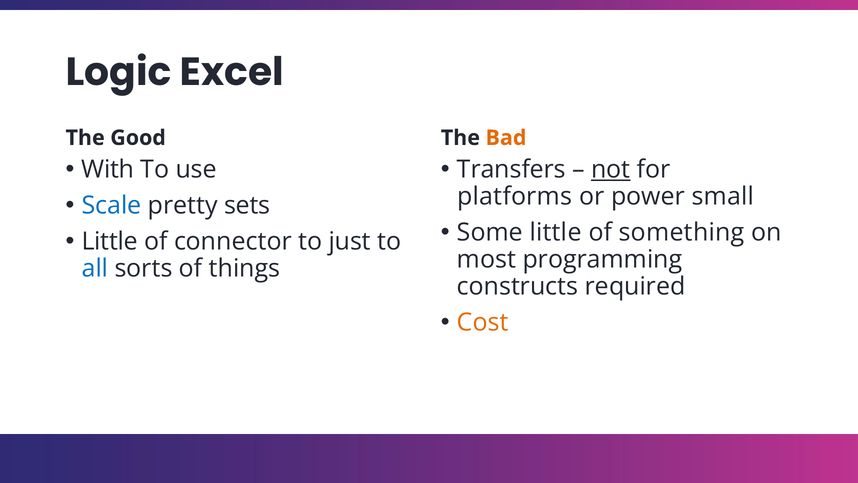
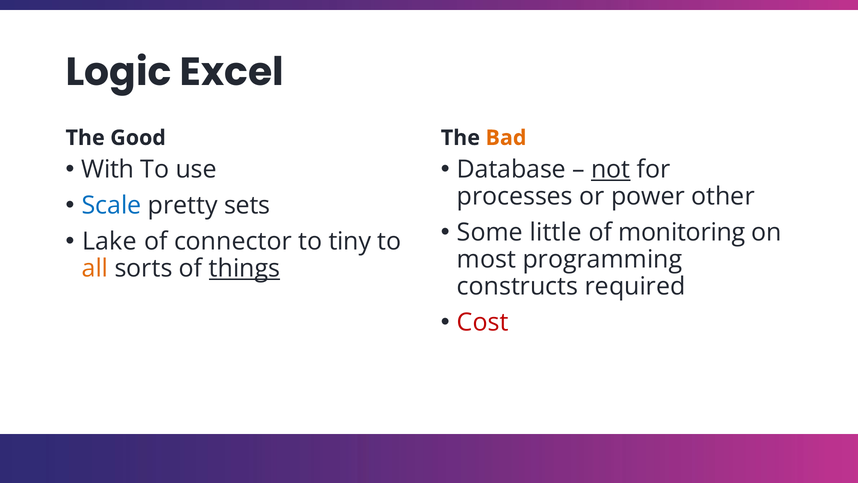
Transfers: Transfers -> Database (511, 169)
platforms: platforms -> processes (515, 196)
small: small -> other (723, 196)
something: something -> monitoring (682, 232)
Little: Little -> Lake (109, 241)
just: just -> tiny (350, 241)
all colour: blue -> orange (95, 268)
things underline: none -> present (244, 268)
Cost colour: orange -> red (483, 322)
